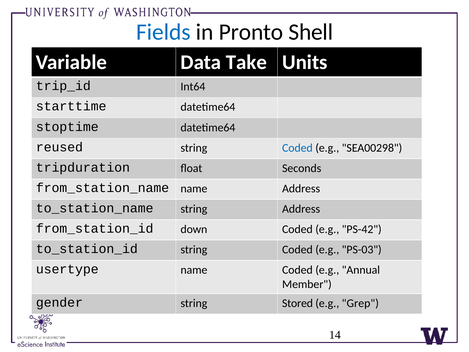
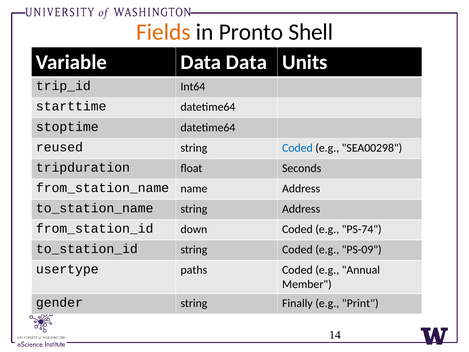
Fields colour: blue -> orange (163, 32)
Data Take: Take -> Data (246, 62)
PS-42: PS-42 -> PS-74 (362, 229)
PS-03: PS-03 -> PS-09 (362, 249)
usertype name: name -> paths (194, 270)
Stored: Stored -> Finally (297, 303)
Grep: Grep -> Print (360, 303)
